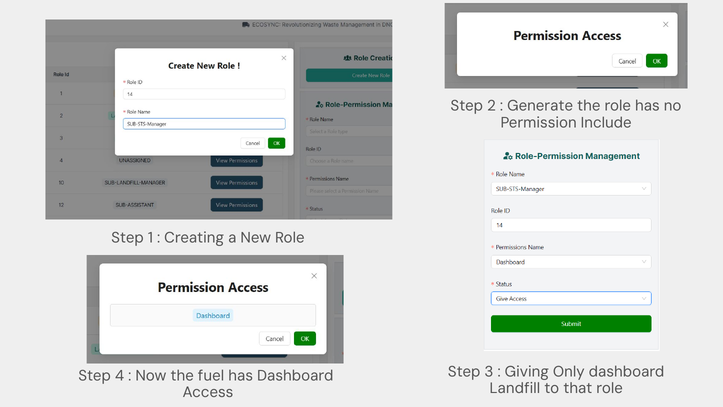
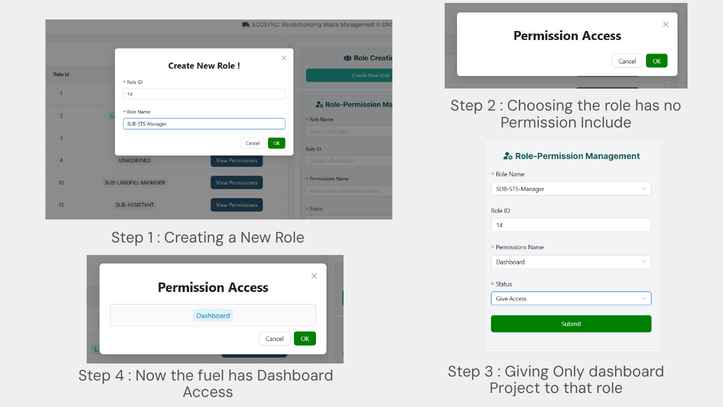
Generate: Generate -> Choosing (540, 106)
Landfill: Landfill -> Project (515, 388)
